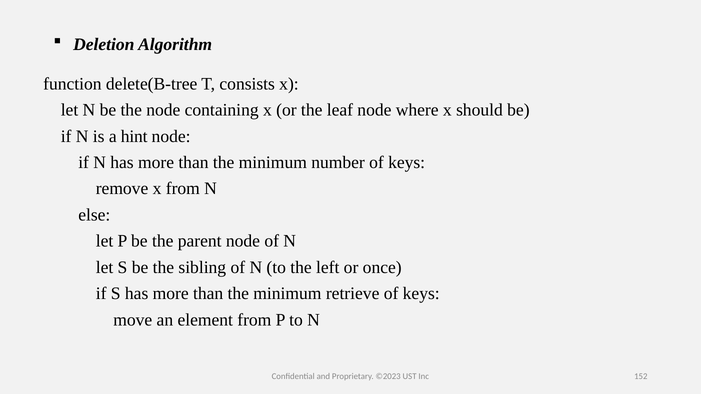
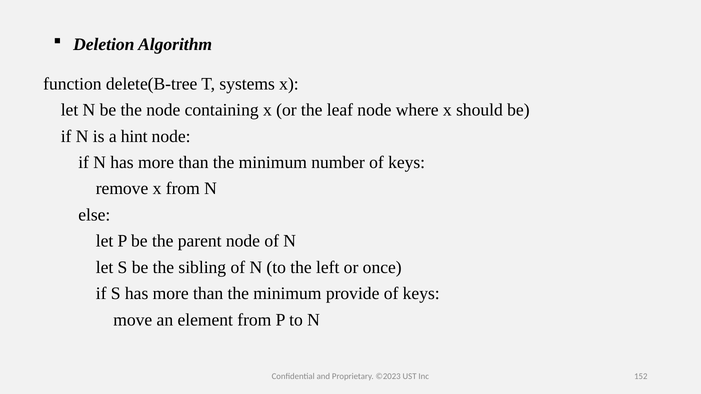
consists: consists -> systems (247, 84)
retrieve: retrieve -> provide (353, 294)
